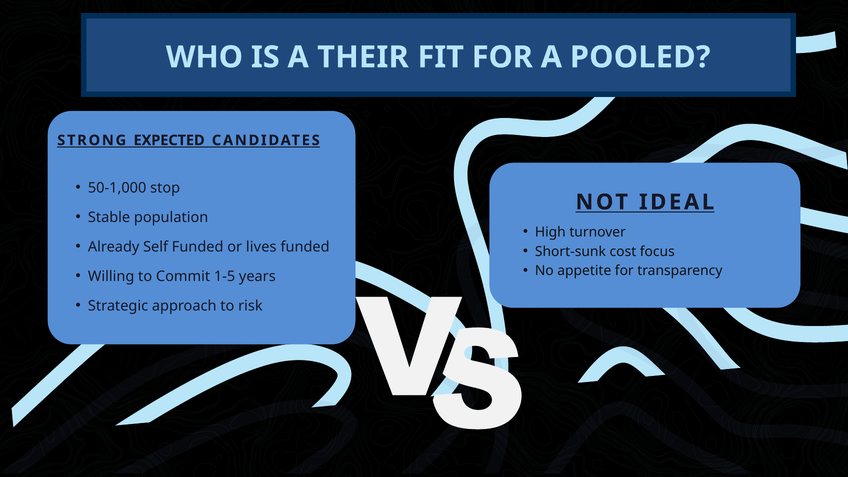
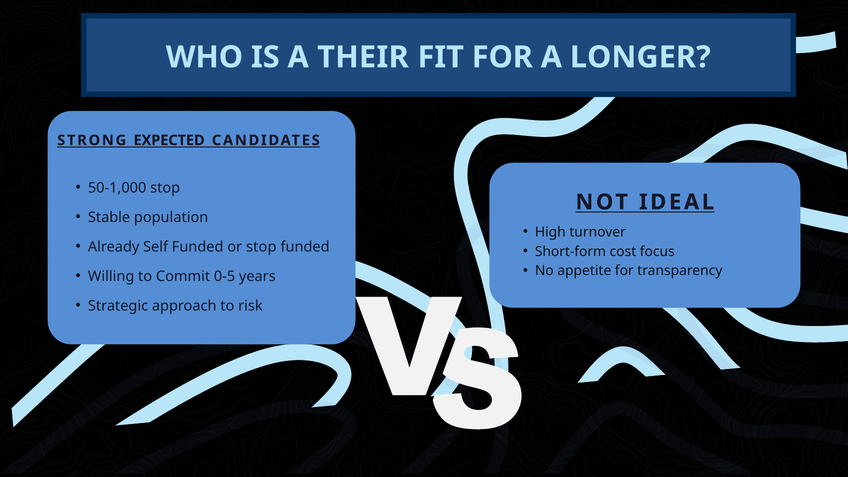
POOLED: POOLED -> LONGER (640, 57)
or lives: lives -> stop (261, 247)
Short-sunk: Short-sunk -> Short-form (570, 251)
1-5: 1-5 -> 0-5 (225, 276)
